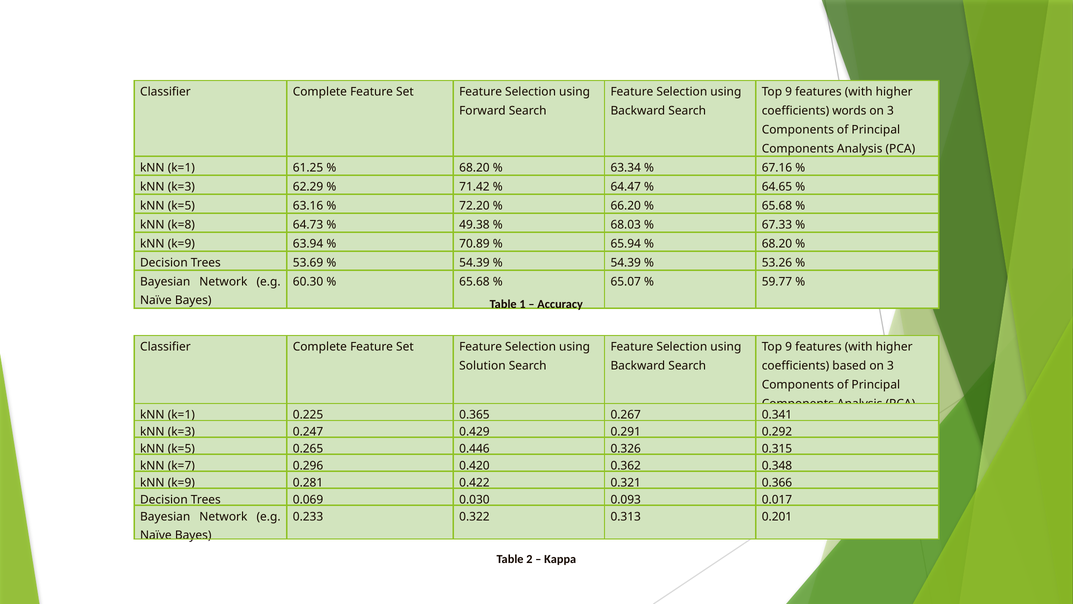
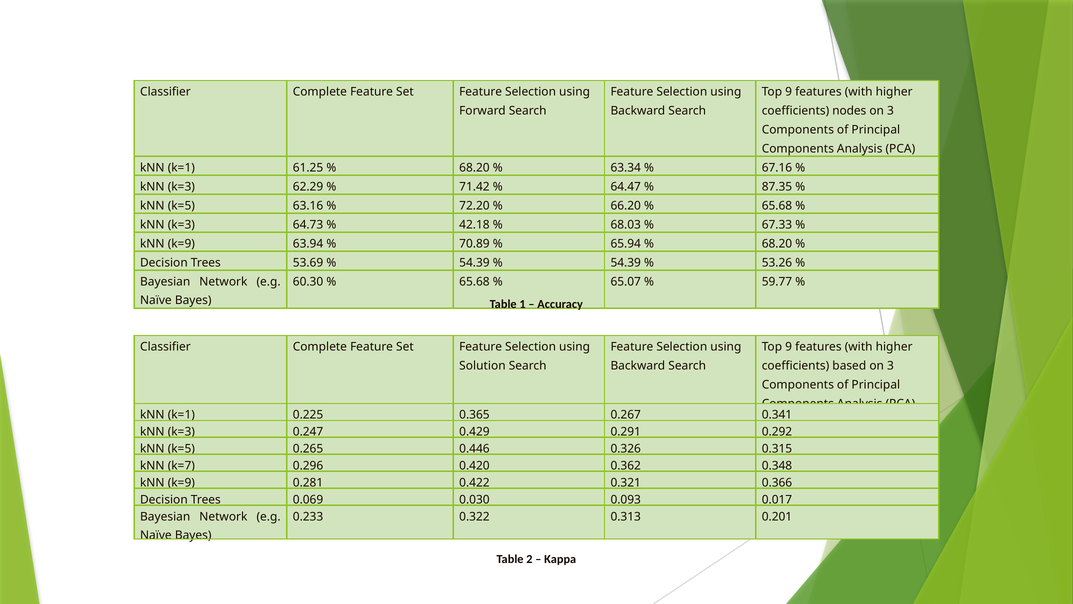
words: words -> nodes (849, 111)
64.65: 64.65 -> 87.35 (777, 187)
k=8: k=8 -> k=3 (181, 225)
49.38: 49.38 -> 42.18 (474, 225)
